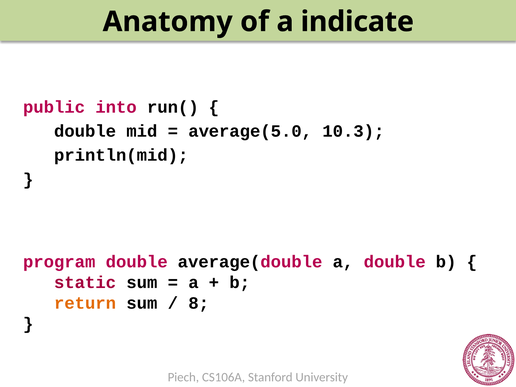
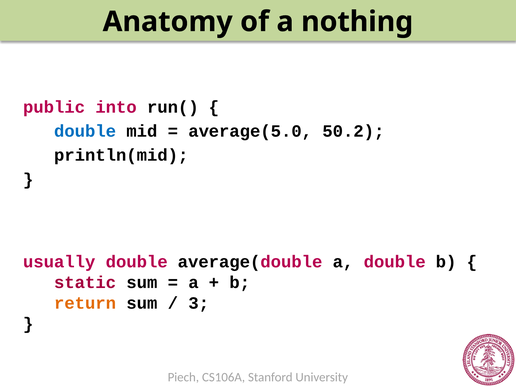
indicate: indicate -> nothing (357, 22)
double colour: black -> blue (85, 131)
10.3: 10.3 -> 50.2 (354, 131)
program: program -> usually (59, 262)
8: 8 -> 3 (199, 303)
